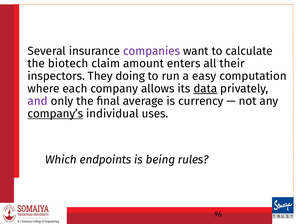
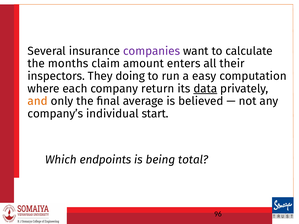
biotech: biotech -> months (68, 64)
allows: allows -> return (158, 89)
and colour: purple -> orange (38, 101)
currency: currency -> believed (201, 101)
company’s underline: present -> none (55, 114)
uses: uses -> start (155, 114)
rules: rules -> total (193, 160)
